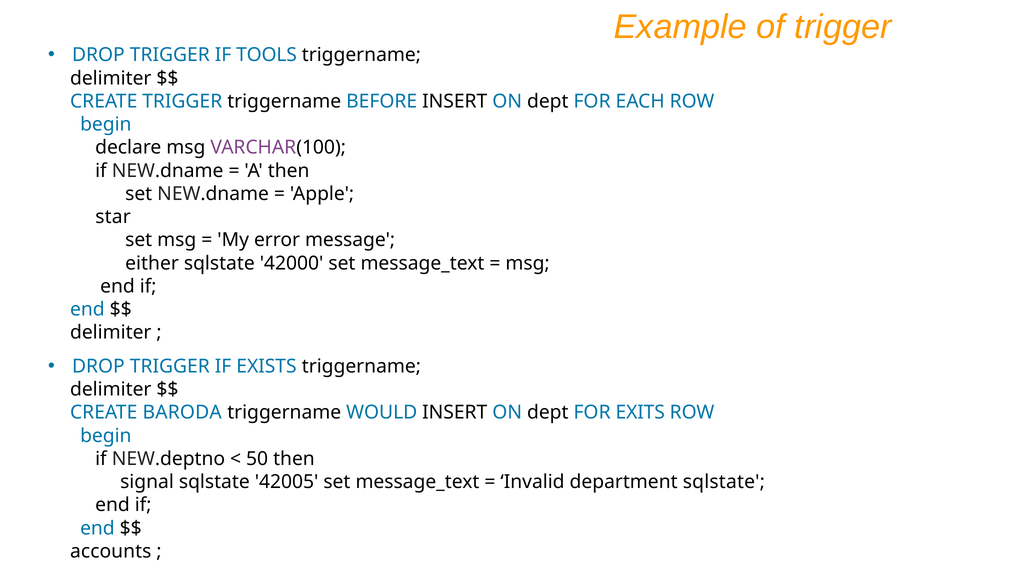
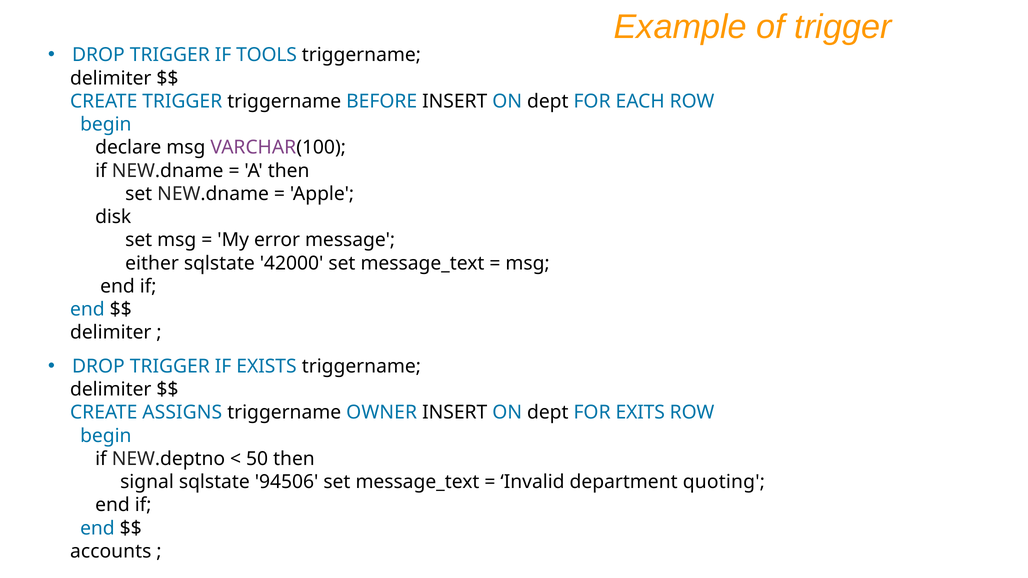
star: star -> disk (113, 217)
BARODA: BARODA -> ASSIGNS (182, 413)
WOULD: WOULD -> OWNER (382, 413)
42005: 42005 -> 94506 (287, 482)
department sqlstate: sqlstate -> quoting (724, 482)
